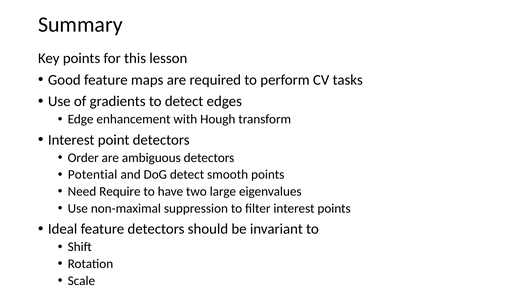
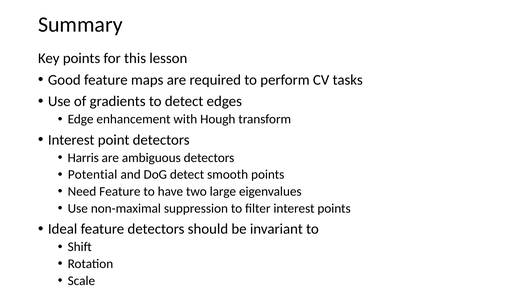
Order: Order -> Harris (83, 158)
Need Require: Require -> Feature (120, 192)
